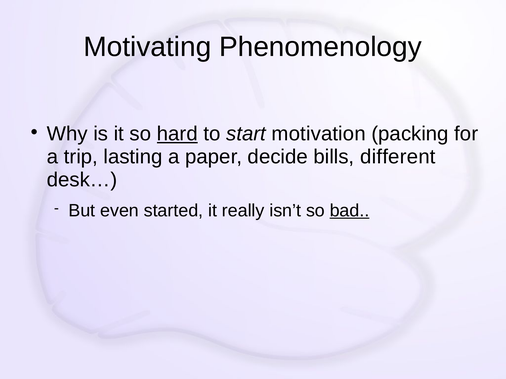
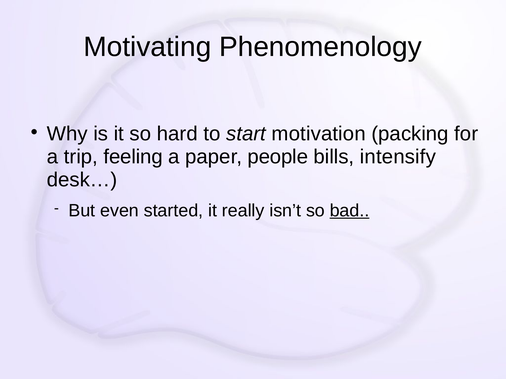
hard underline: present -> none (177, 134)
lasting: lasting -> feeling (133, 157)
decide: decide -> people (278, 157)
different: different -> intensify (398, 157)
